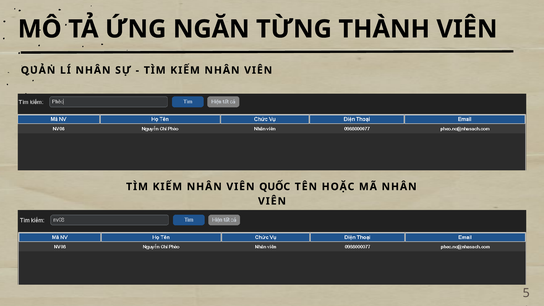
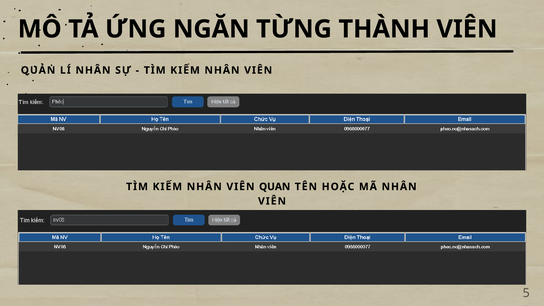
QUỐC: QUỐC -> QUAN (275, 187)
